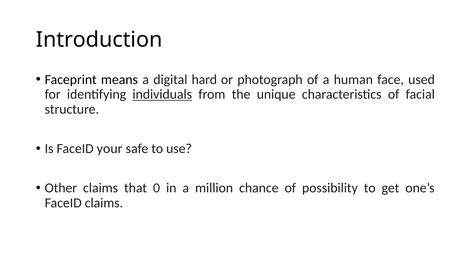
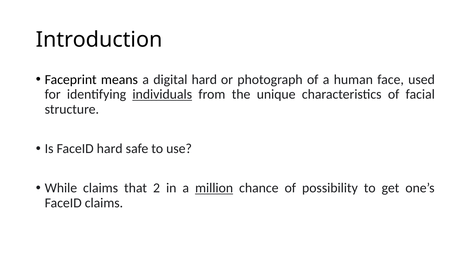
FaceID your: your -> hard (110, 149)
Other: Other -> While (61, 188)
0: 0 -> 2 (157, 188)
million underline: none -> present (214, 188)
